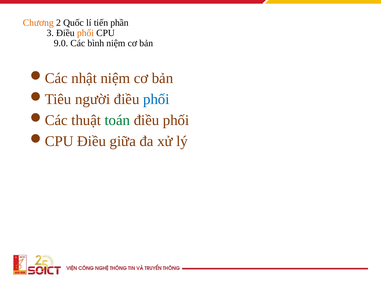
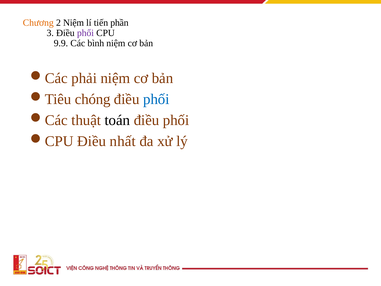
2 Quốc: Quốc -> Niệm (74, 23)
phối colour: orange -> purple (85, 33)
9.0: 9.0 -> 9.9 (61, 43)
nhật: nhật -> phải (84, 78)
người: người -> chóng (93, 99)
toán colour: green -> black (117, 120)
giữa: giữa -> nhất (123, 141)
